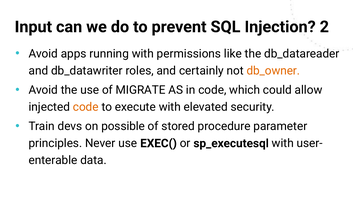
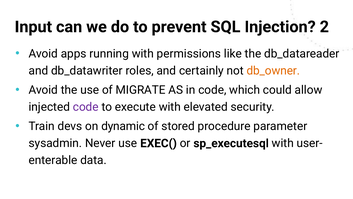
code colour: orange -> purple (86, 107)
possible: possible -> dynamic (123, 126)
principles: principles -> sysadmin (55, 143)
